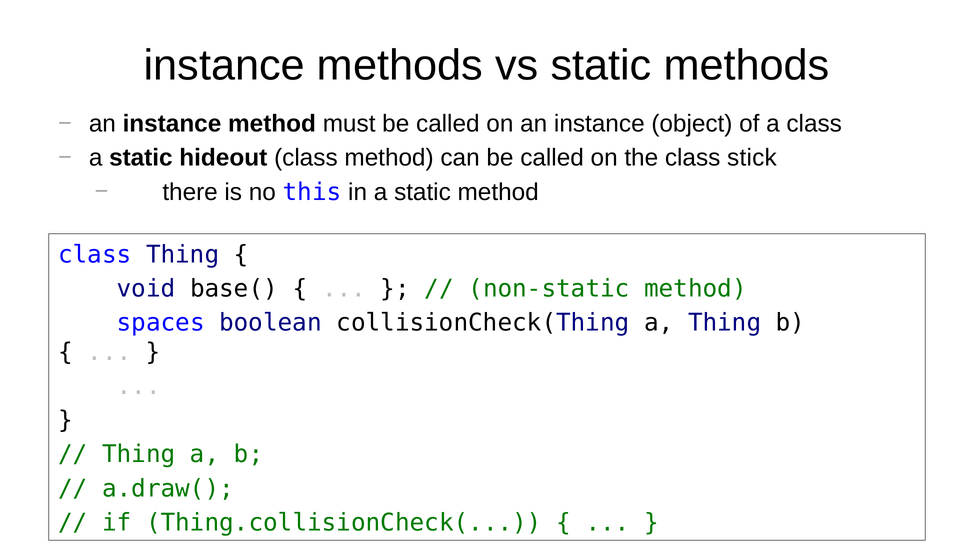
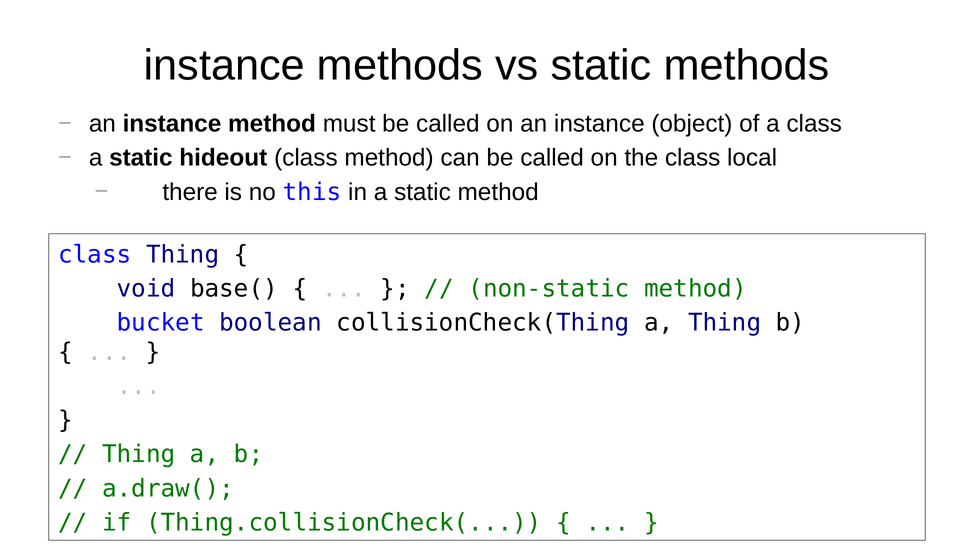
stick: stick -> local (752, 158)
spaces: spaces -> bucket (161, 323)
